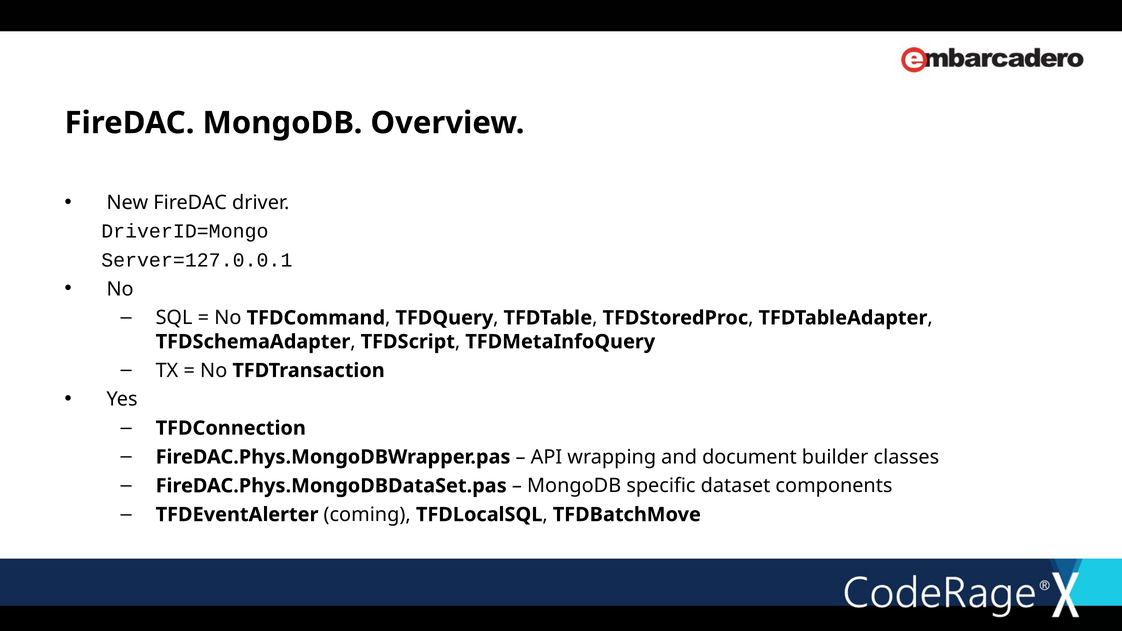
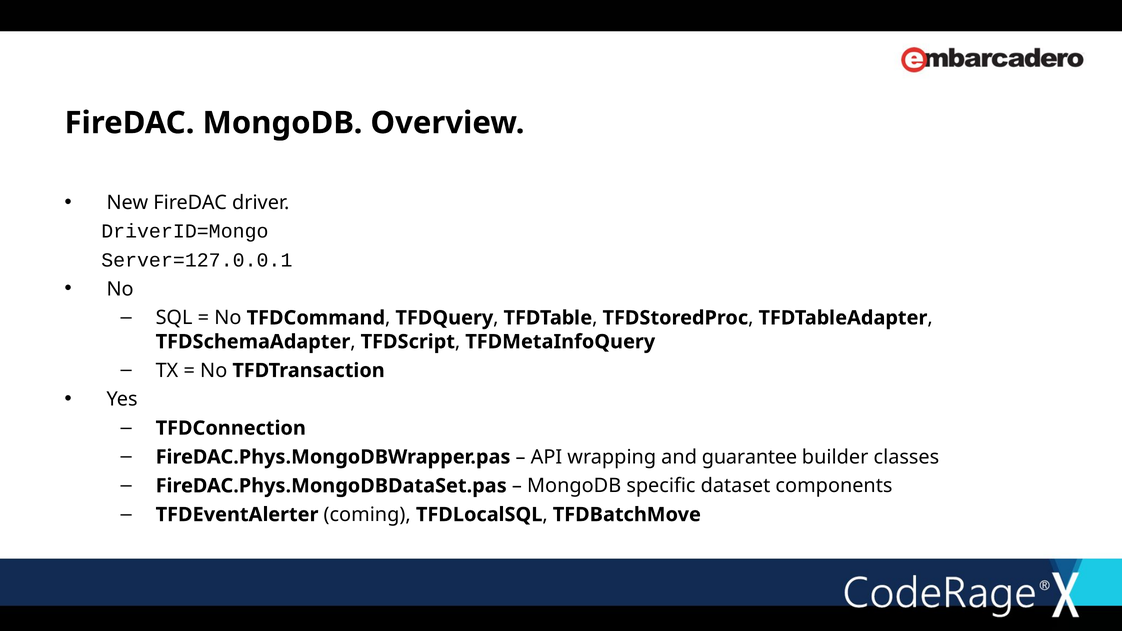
document: document -> guarantee (750, 457)
